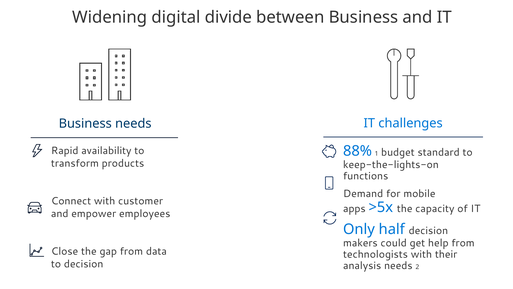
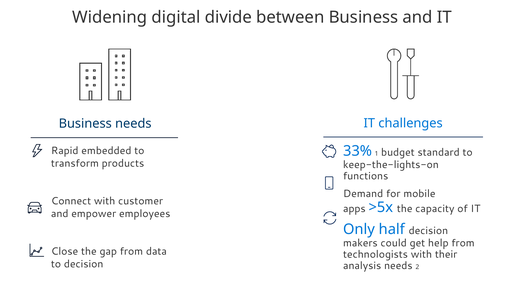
availability: availability -> embedded (106, 151)
88%: 88% -> 33% (358, 151)
